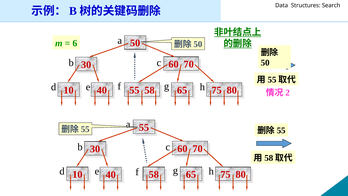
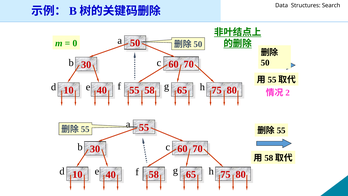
6: 6 -> 0 (75, 43)
